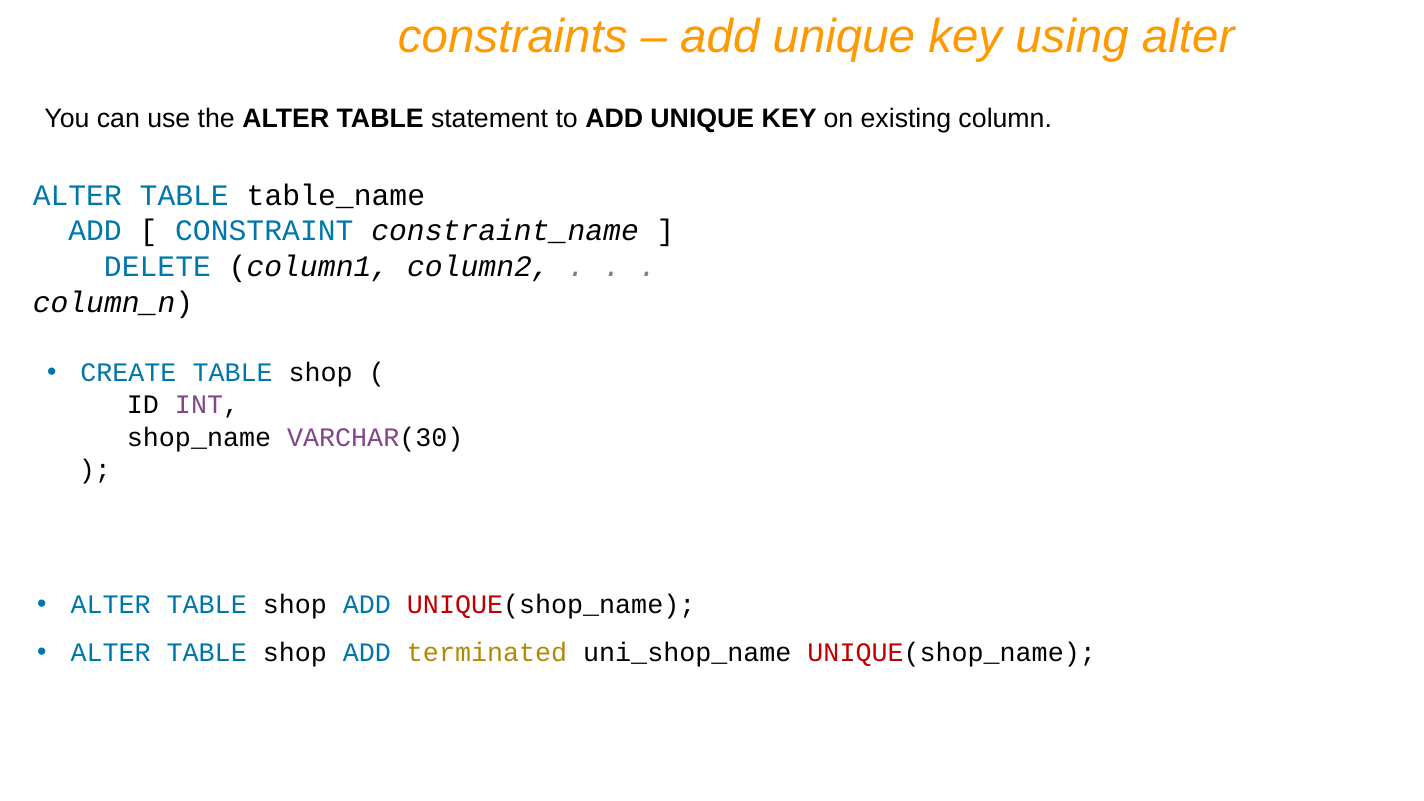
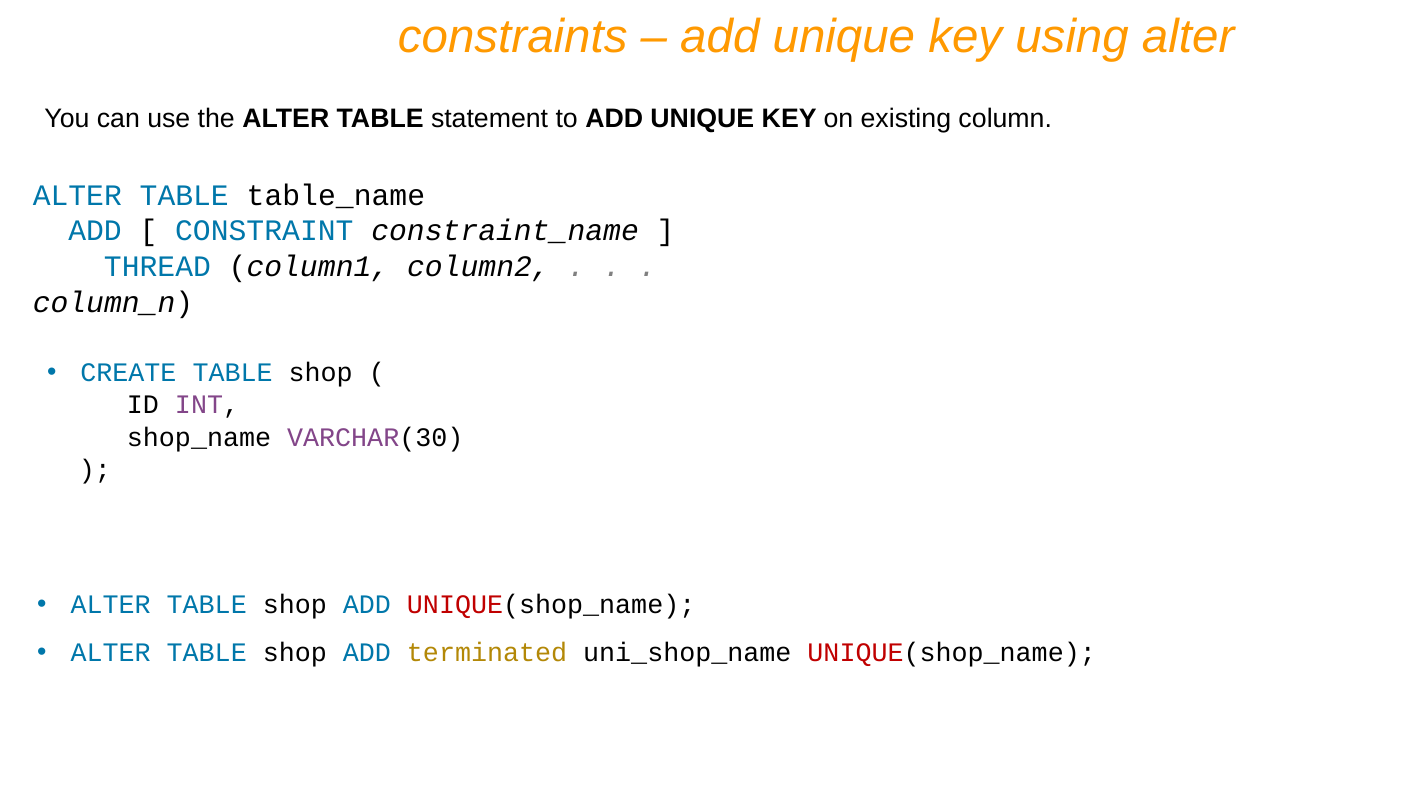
DELETE: DELETE -> THREAD (157, 267)
